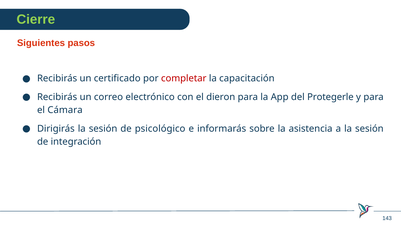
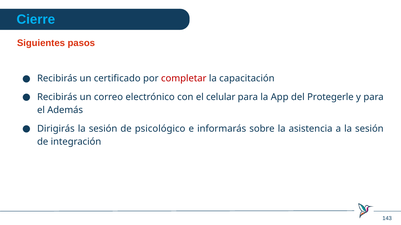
Cierre colour: light green -> light blue (36, 20)
dieron: dieron -> celular (221, 97)
Cámara: Cámara -> Además (65, 110)
